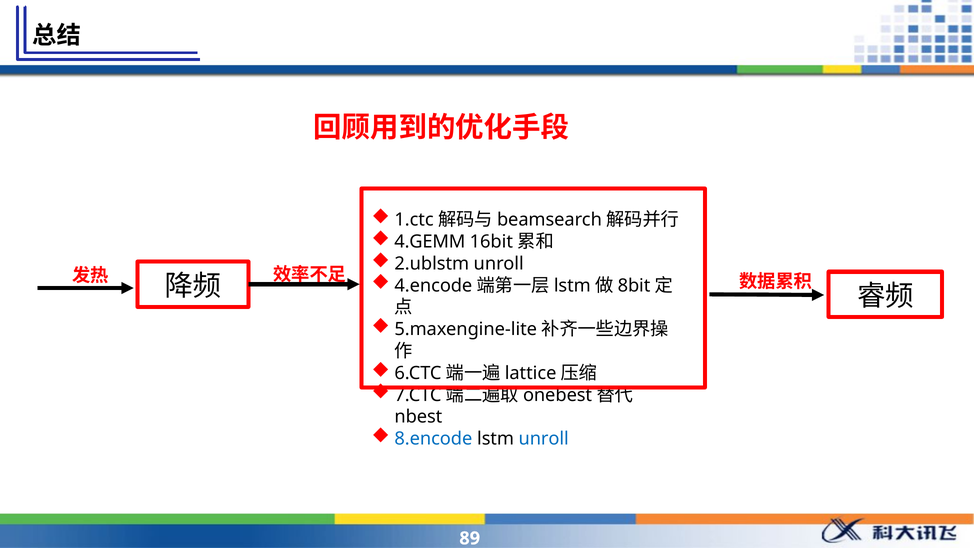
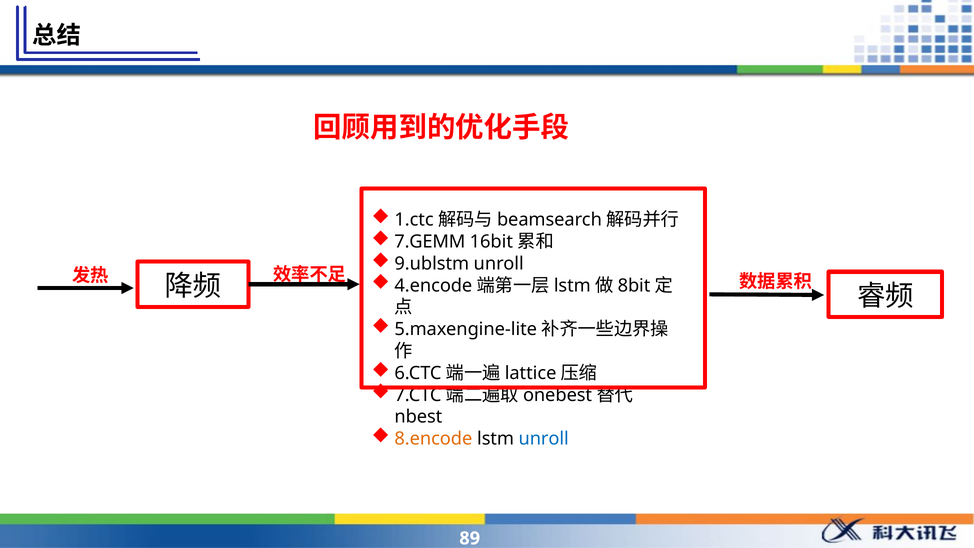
4.GEMM: 4.GEMM -> 7.GEMM (430, 242)
2.ublstm: 2.ublstm -> 9.ublstm (432, 264)
8.encode colour: blue -> orange (433, 439)
